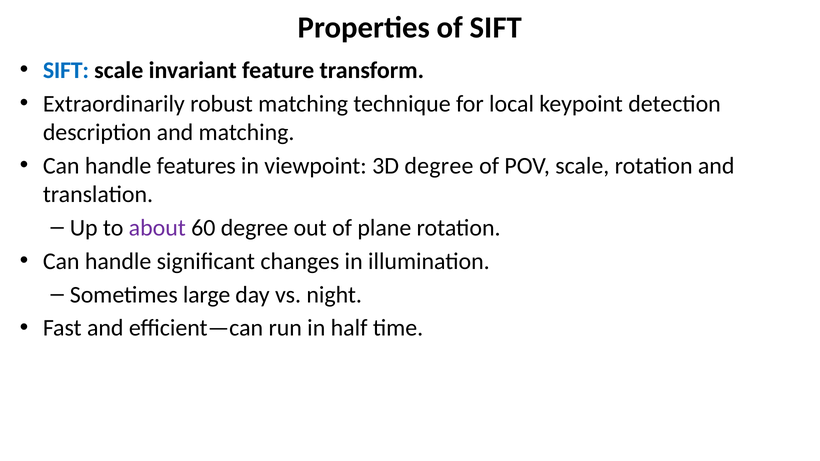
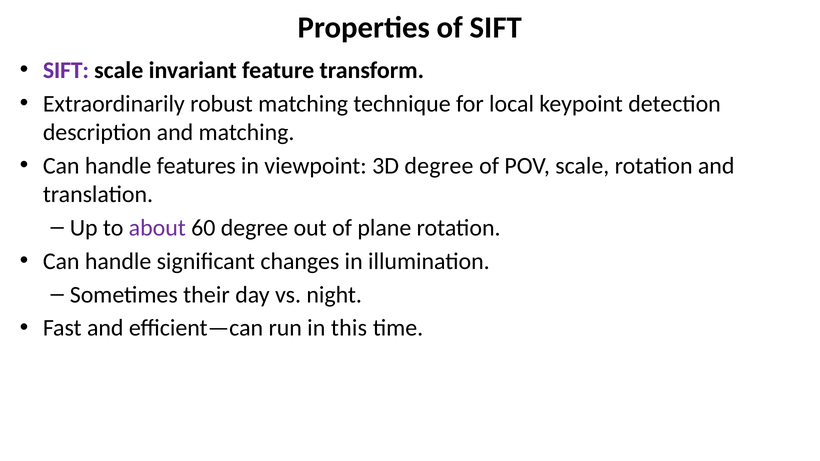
SIFT colour: blue -> purple (66, 70)
large: large -> their (206, 295)
half: half -> this (349, 328)
